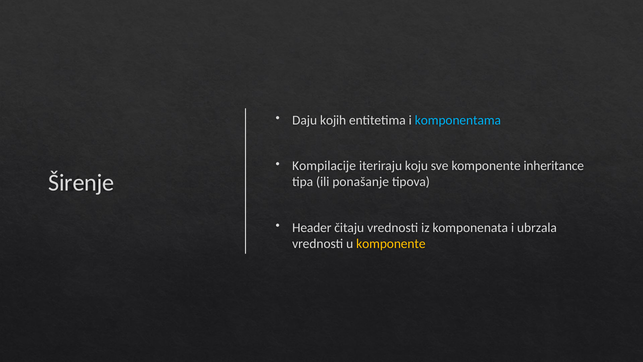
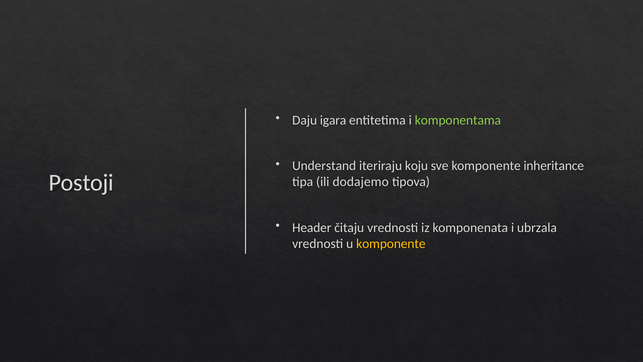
kojih: kojih -> igara (333, 120)
komponentama colour: light blue -> light green (458, 120)
Kompilacije: Kompilacije -> Understand (324, 166)
Širenje: Širenje -> Postoji (81, 183)
ponašanje: ponašanje -> dodajemo (361, 182)
